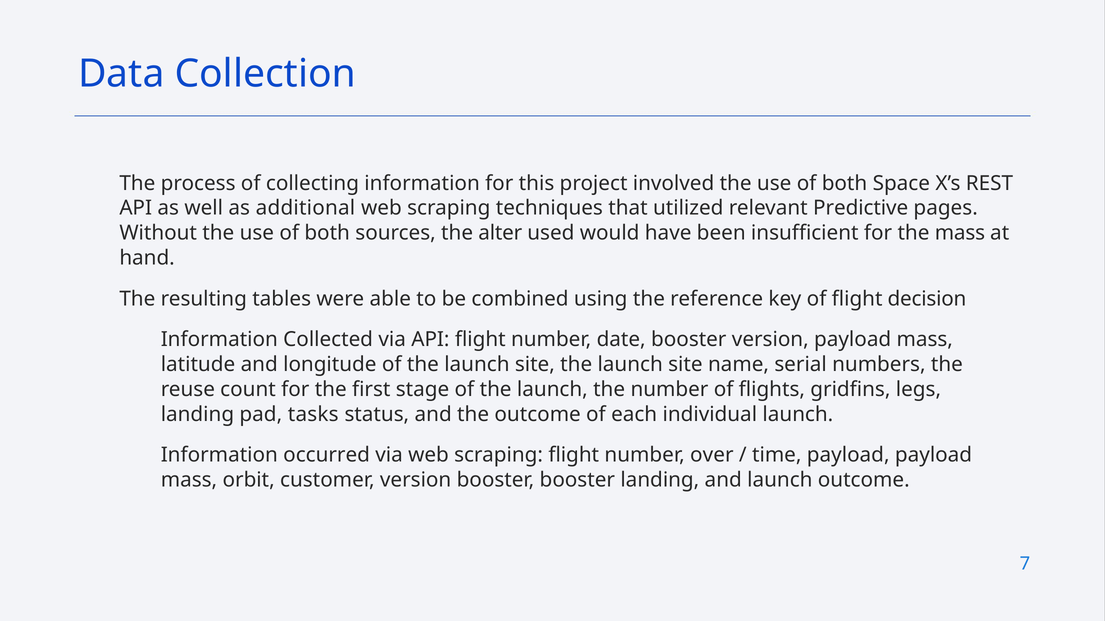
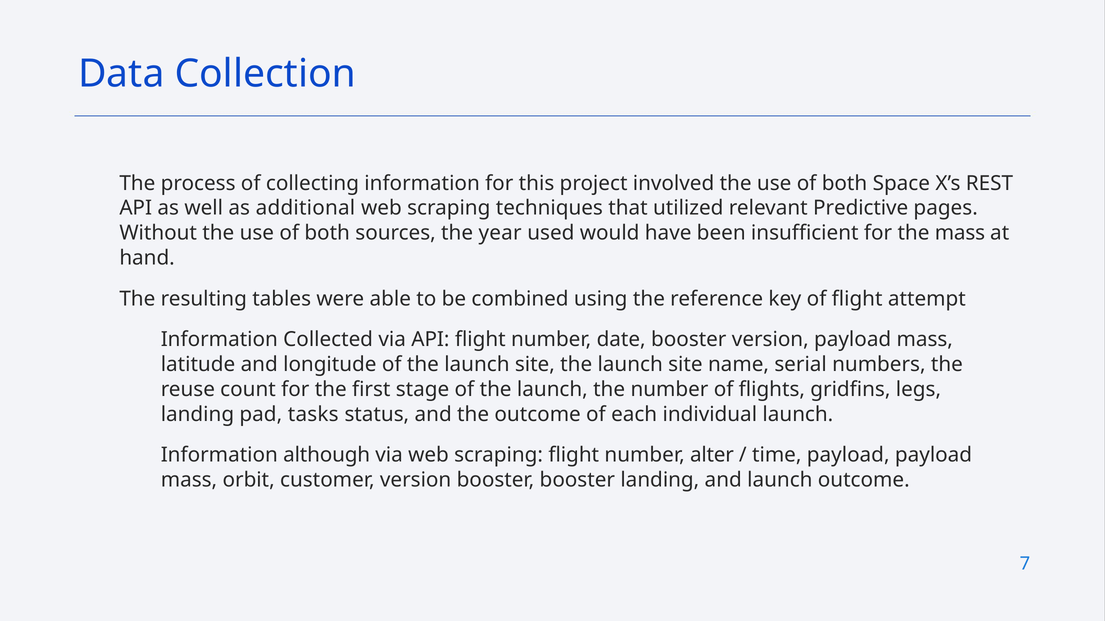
alter: alter -> year (500, 233)
decision: decision -> attempt (927, 299)
occurred: occurred -> although (327, 456)
over: over -> alter (712, 456)
